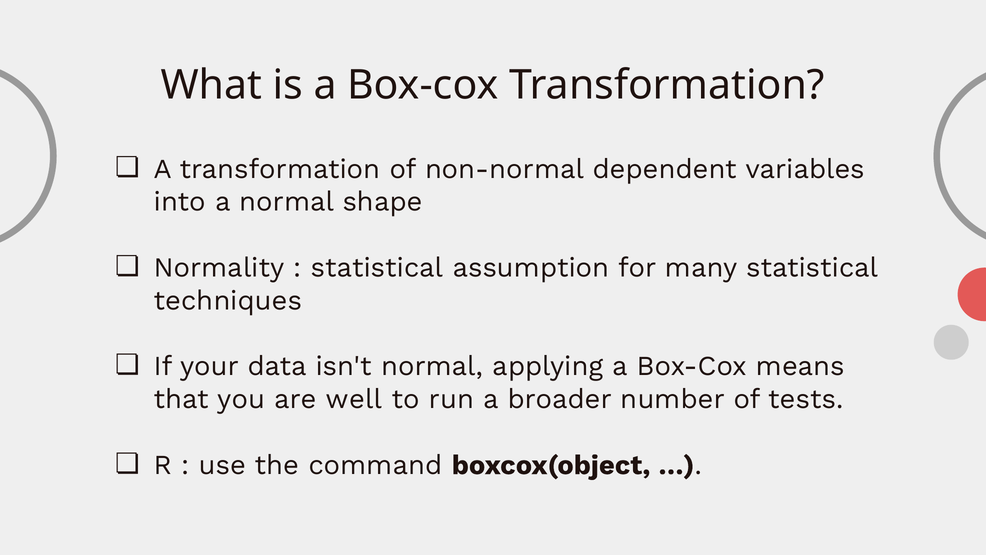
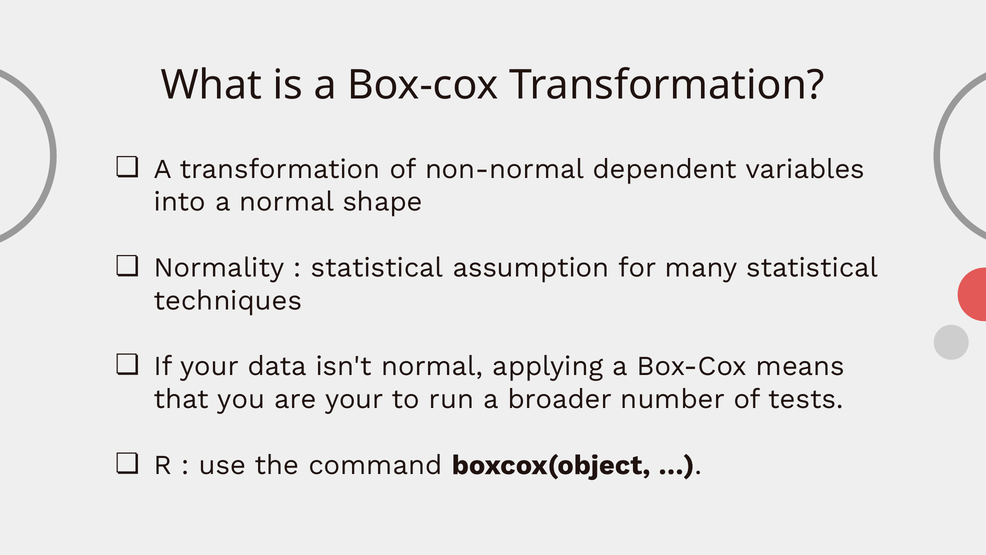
are well: well -> your (354, 399)
